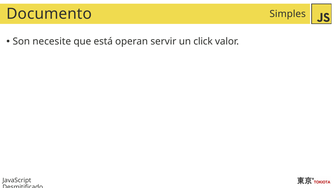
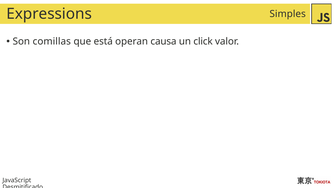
Documento: Documento -> Expressions (49, 14)
necesite: necesite -> comillas (52, 42)
servir: servir -> causa (163, 42)
